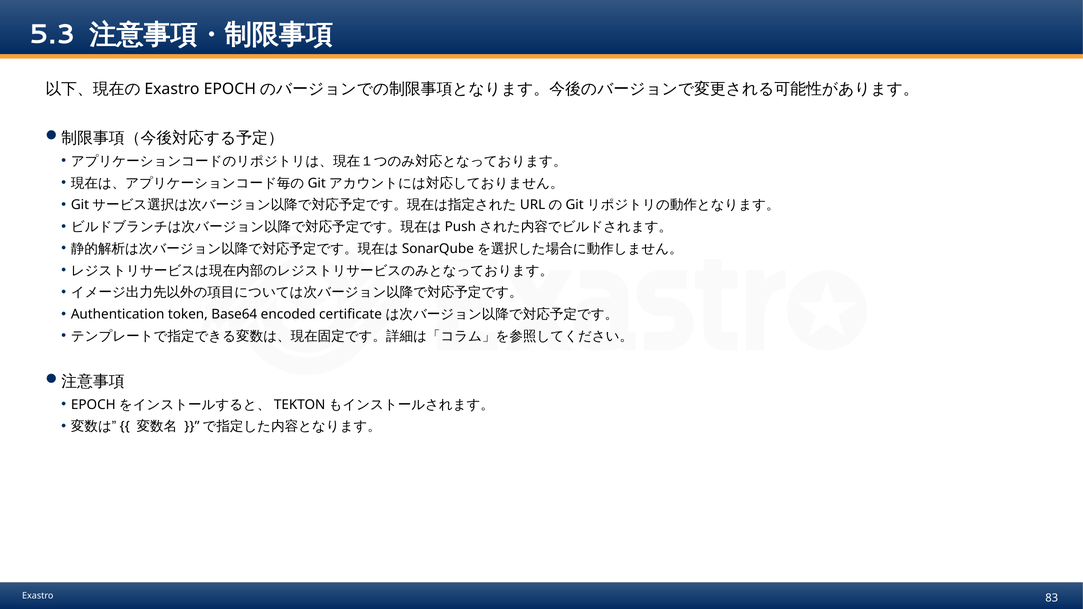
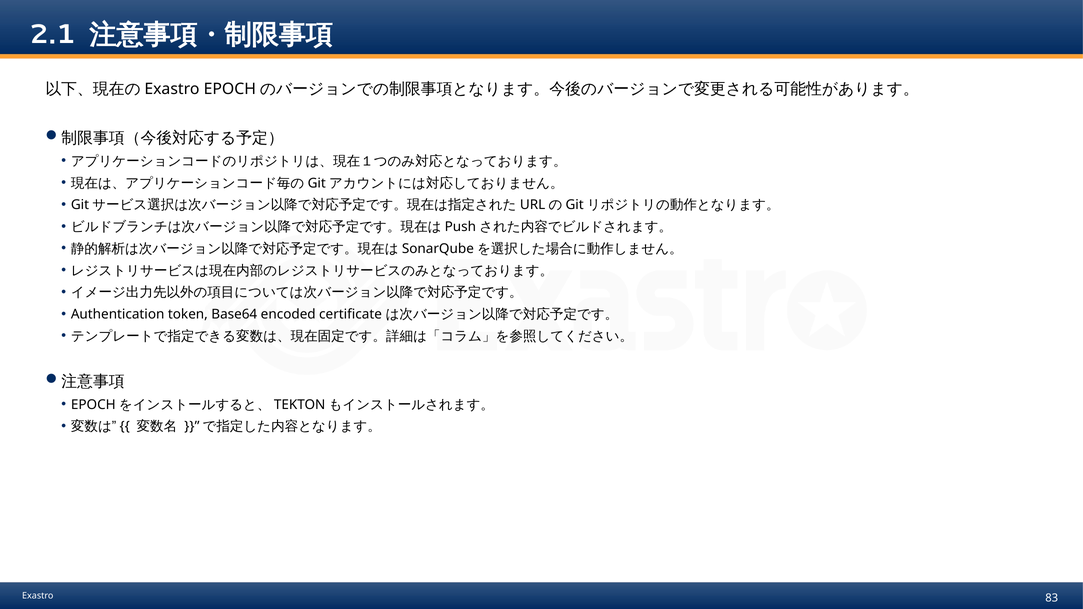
5.3: 5.3 -> 2.1 (52, 34)
